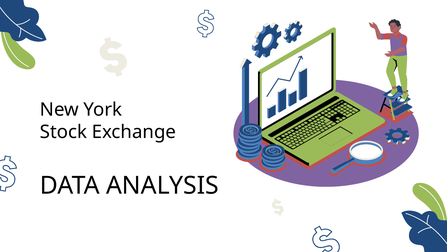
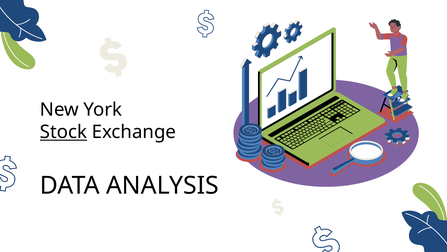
Stock underline: none -> present (63, 132)
